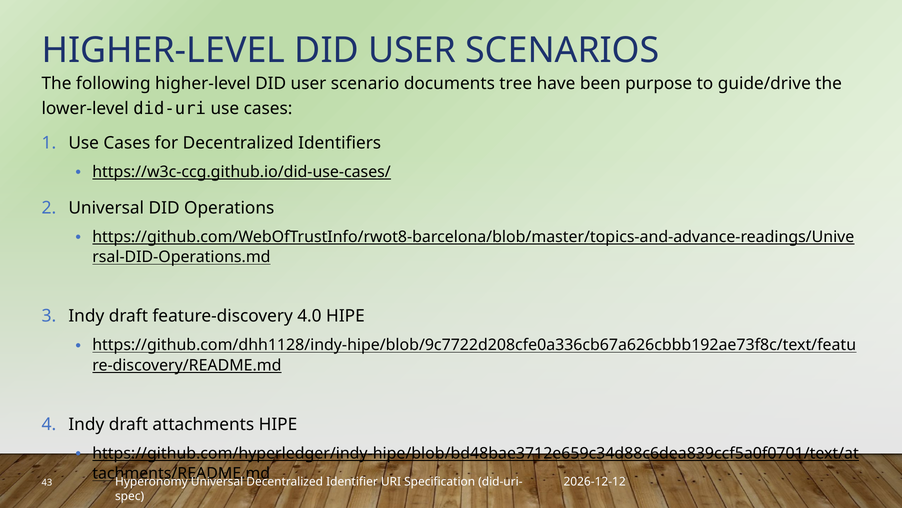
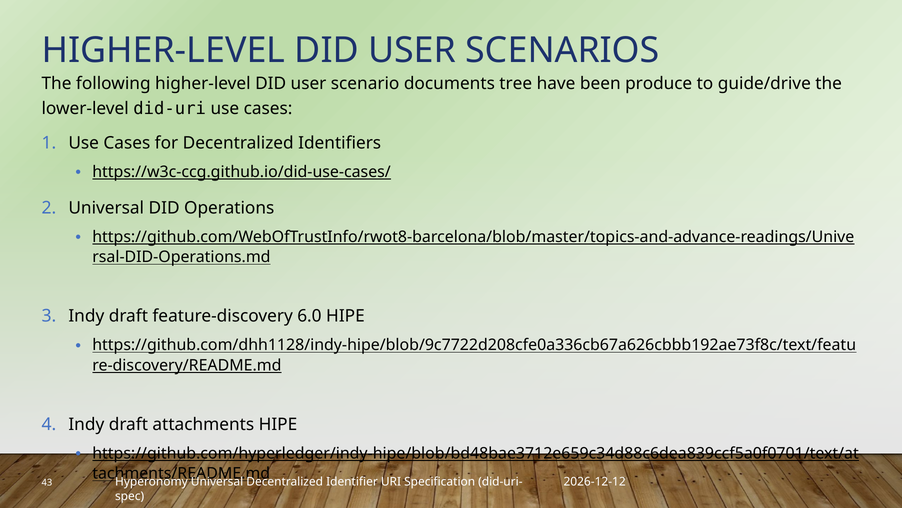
purpose: purpose -> produce (659, 84)
4.0: 4.0 -> 6.0 (309, 316)
